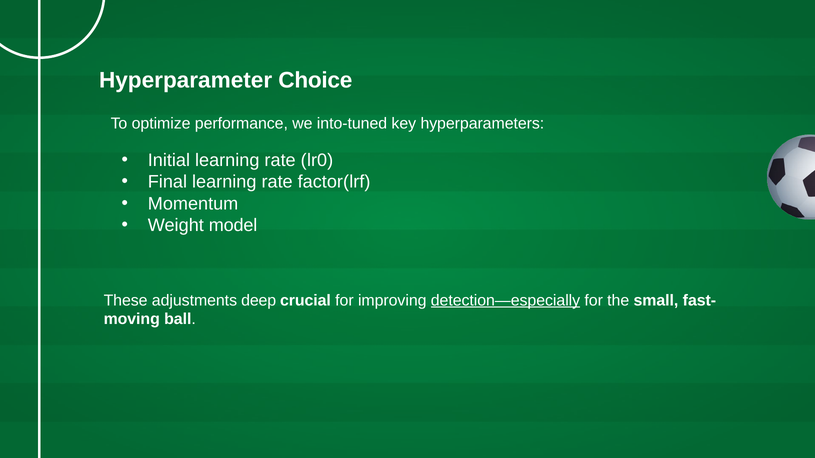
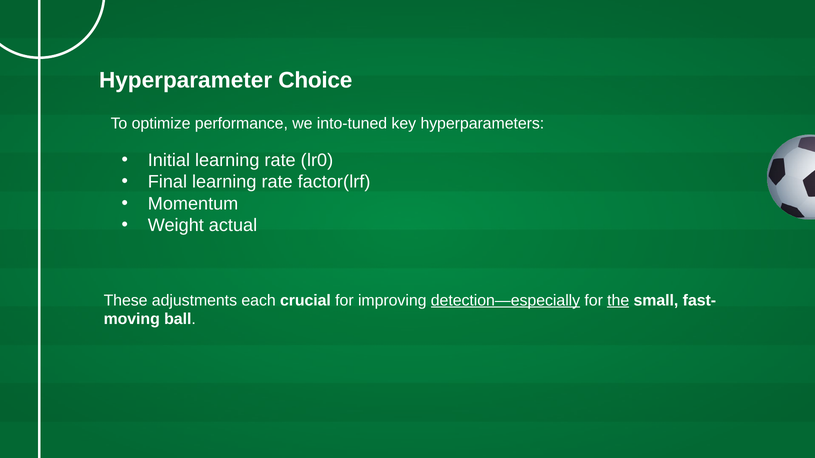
model: model -> actual (233, 226)
deep: deep -> each (259, 301)
the underline: none -> present (618, 301)
